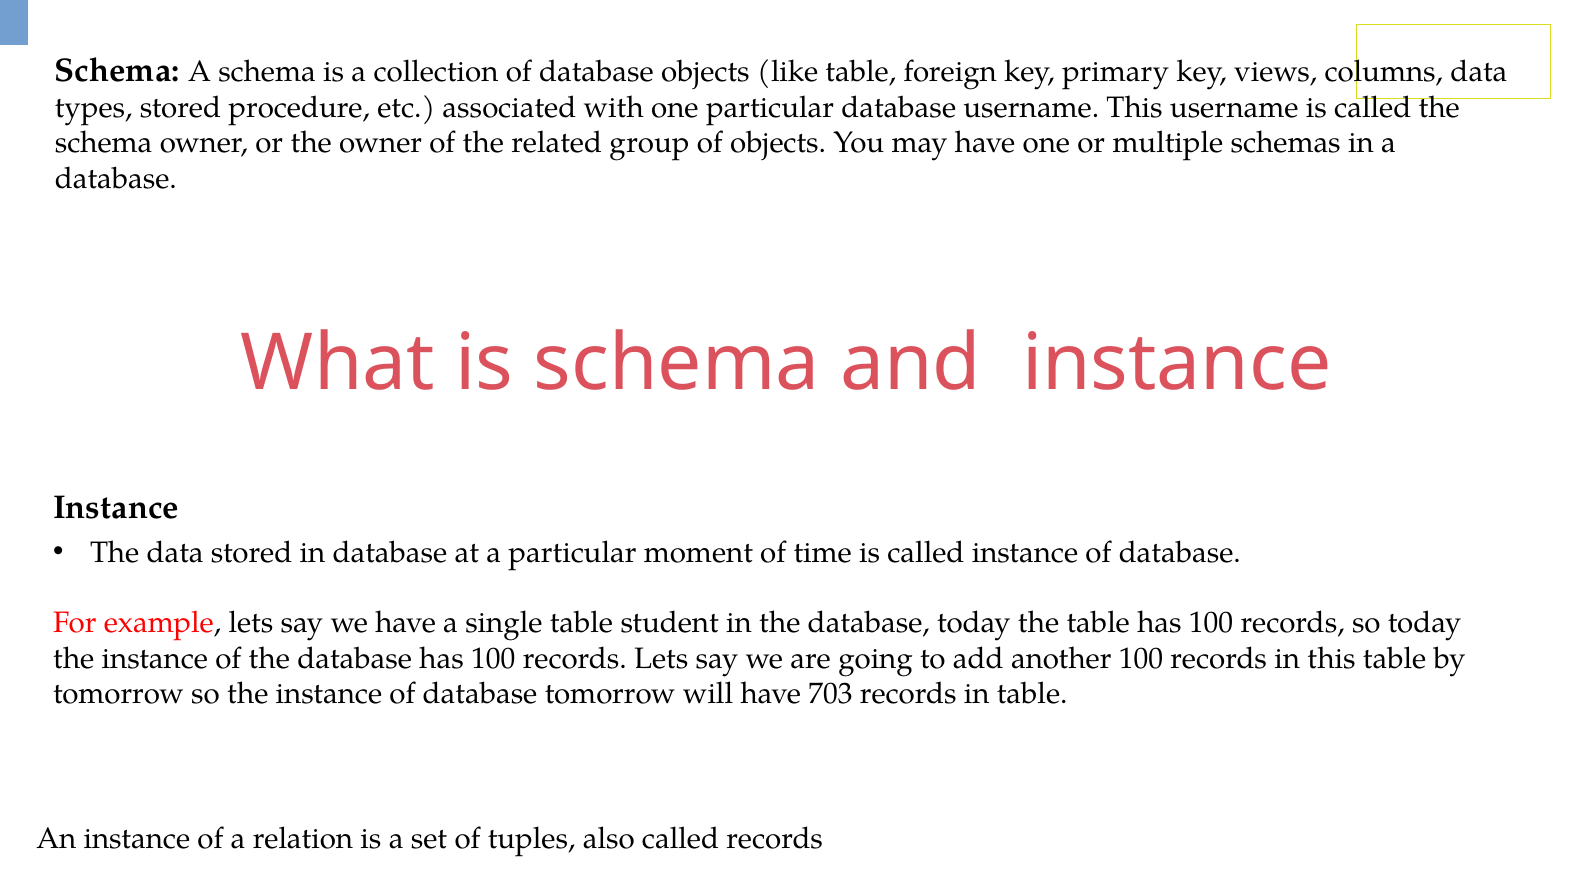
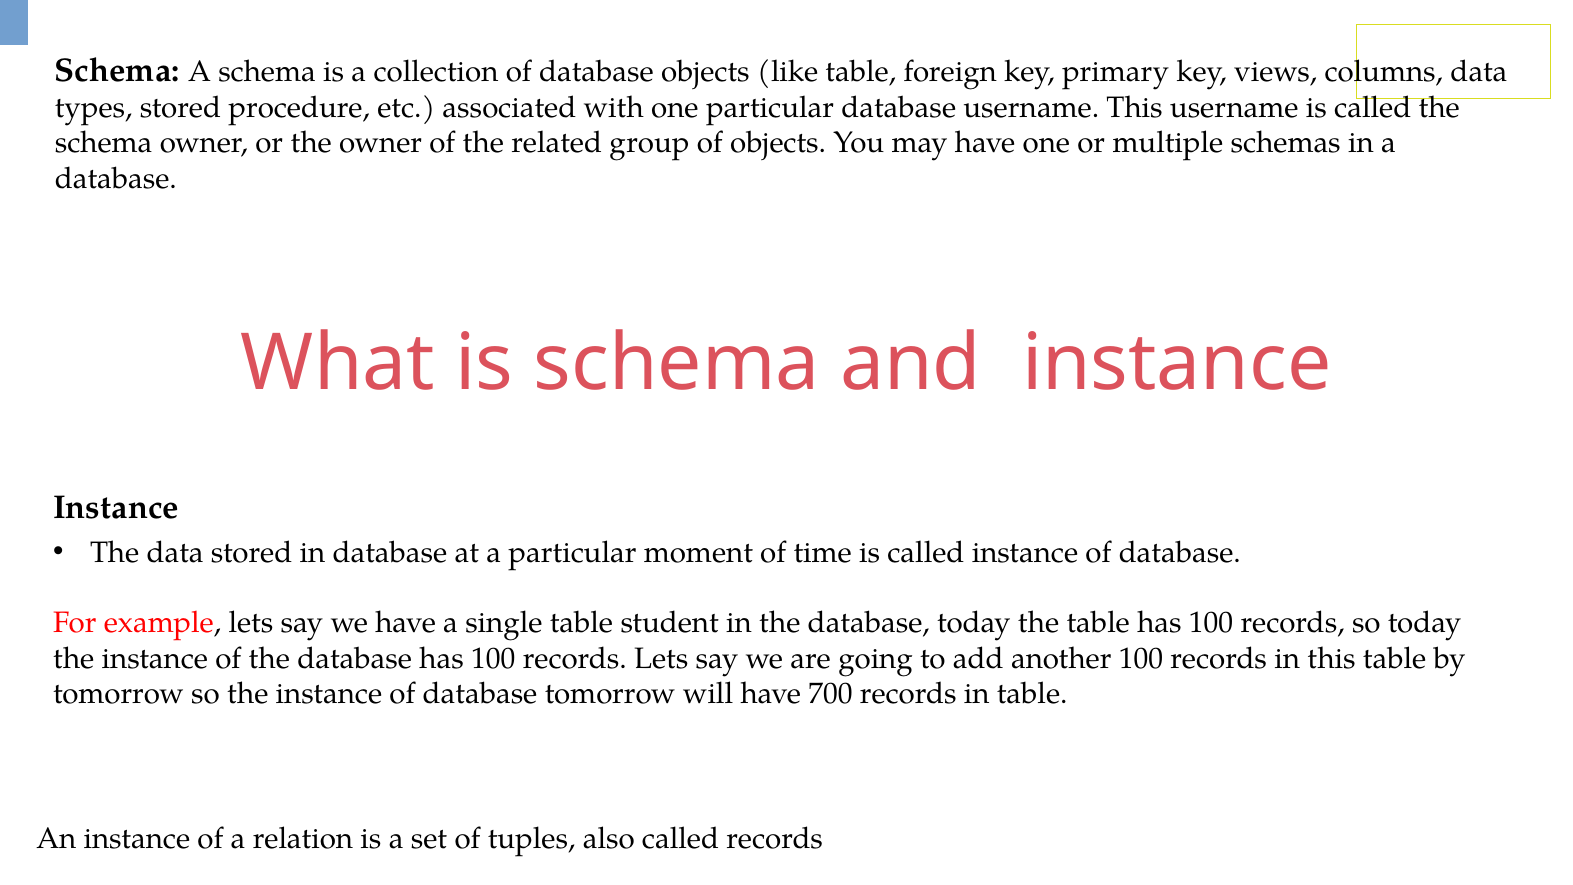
703: 703 -> 700 (830, 694)
